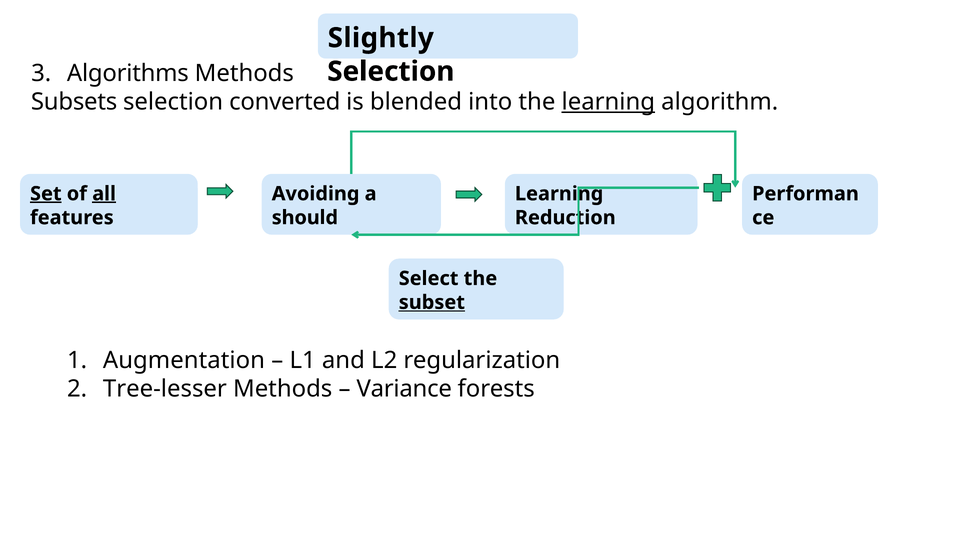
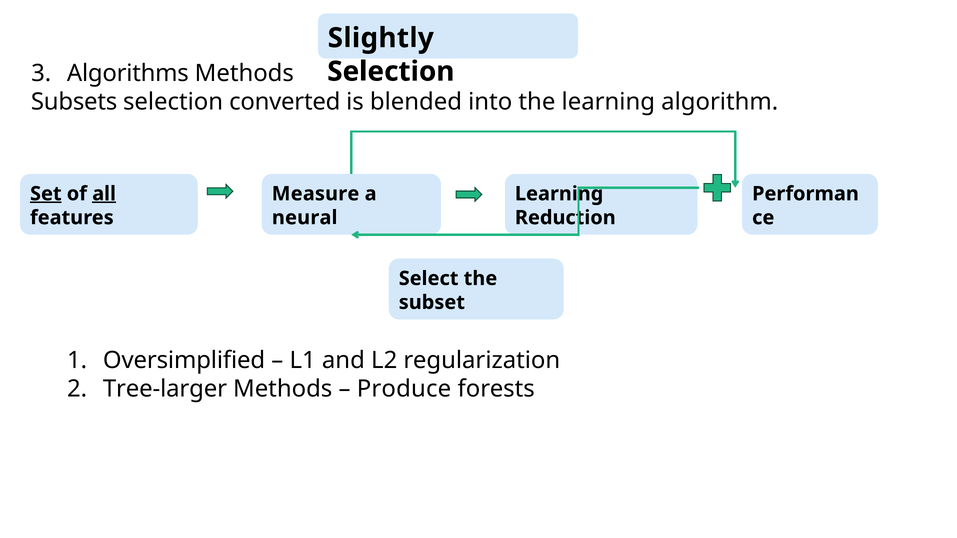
learning underline: present -> none (608, 102)
Avoiding: Avoiding -> Measure (315, 194)
should: should -> neural (305, 218)
subset underline: present -> none (432, 303)
Augmentation: Augmentation -> Oversimplified (184, 360)
Tree-lesser: Tree-lesser -> Tree-larger (165, 389)
Variance: Variance -> Produce (404, 389)
